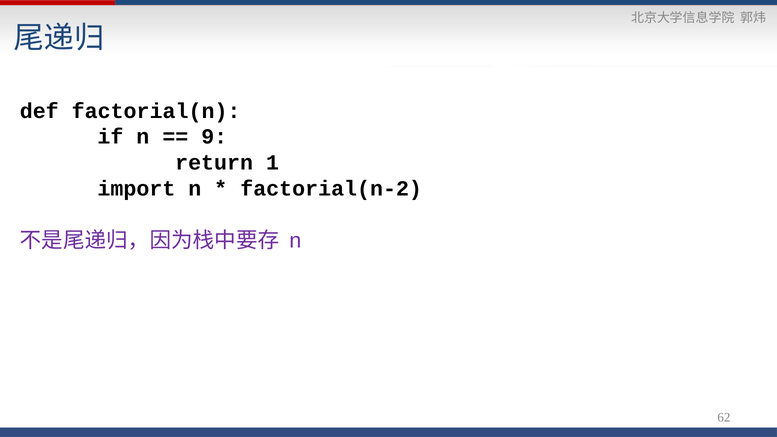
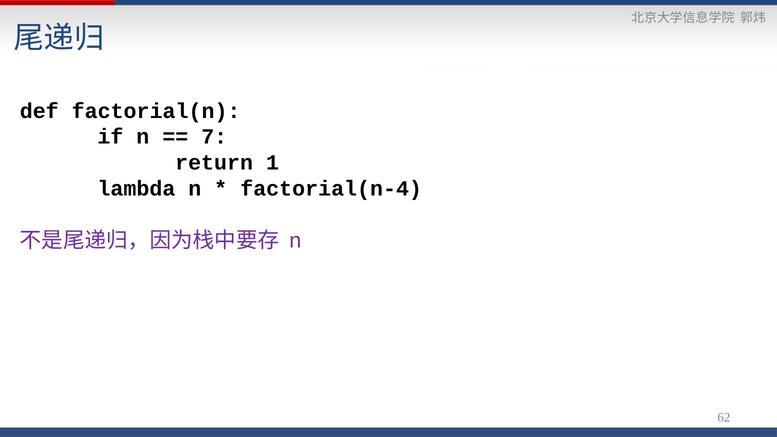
9: 9 -> 7 (214, 137)
import: import -> lambda (136, 189)
factorial(n-2: factorial(n-2 -> factorial(n-4 (331, 189)
